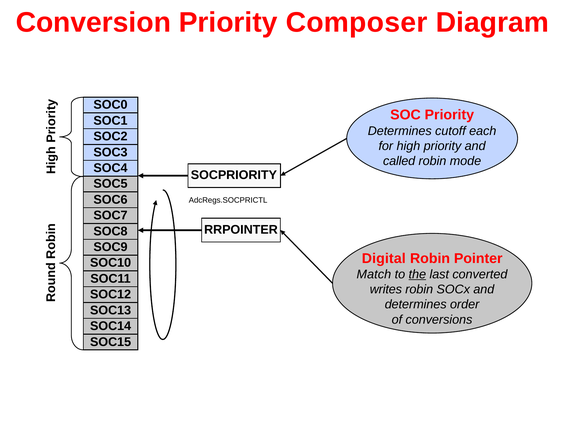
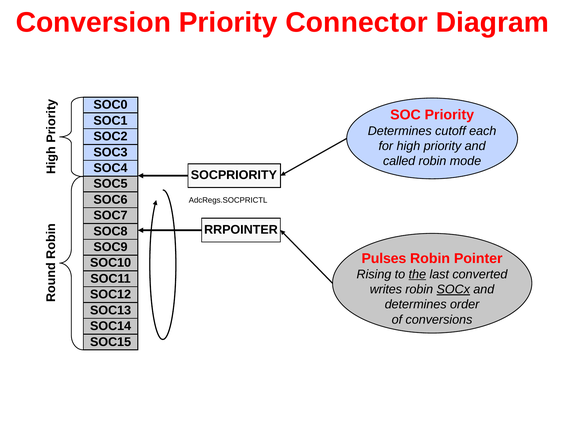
Composer: Composer -> Connector (357, 22)
Digital: Digital -> Pulses (384, 258)
Match: Match -> Rising (374, 274)
SOCx underline: none -> present (453, 289)
